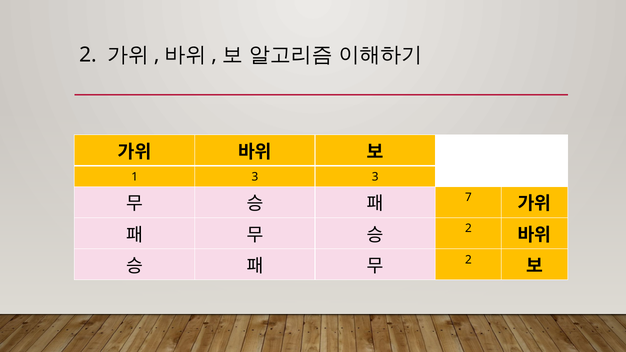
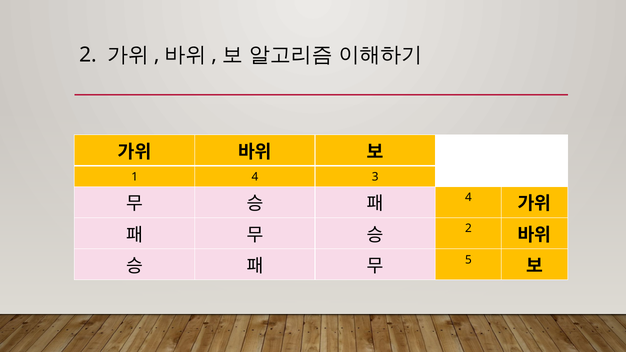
1 3: 3 -> 4 (255, 177)
7: 7 -> 4 (468, 198)
2: 2 -> 5 (468, 260)
